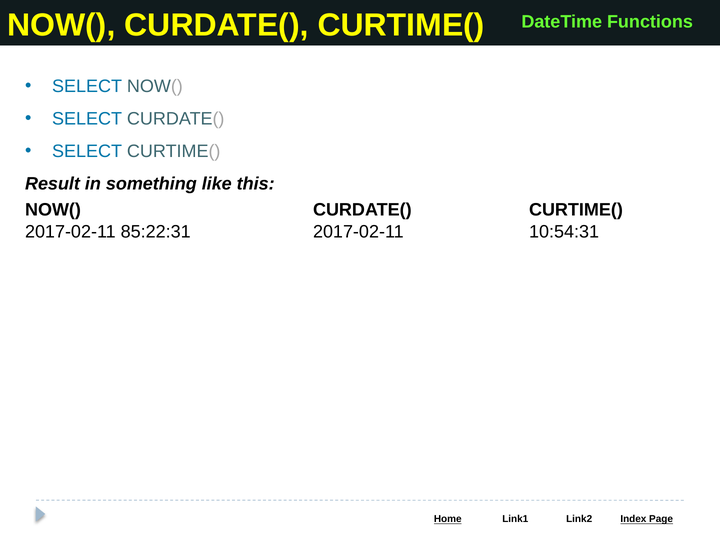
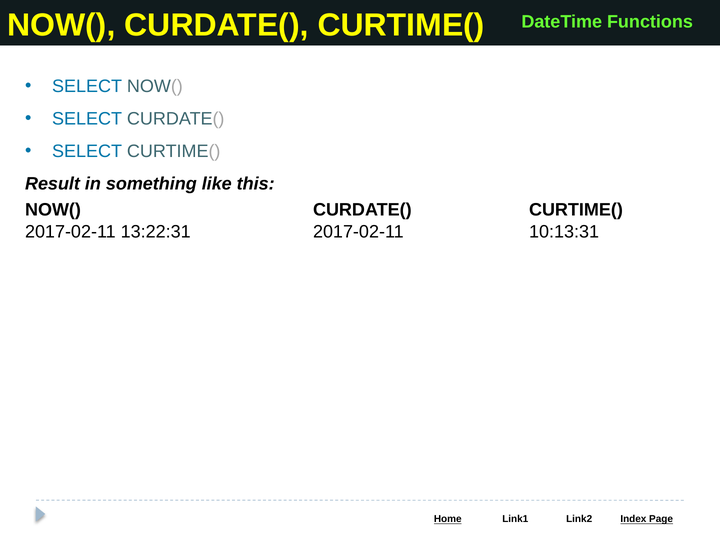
85:22:31: 85:22:31 -> 13:22:31 (156, 232)
10:54:31: 10:54:31 -> 10:13:31 (564, 232)
